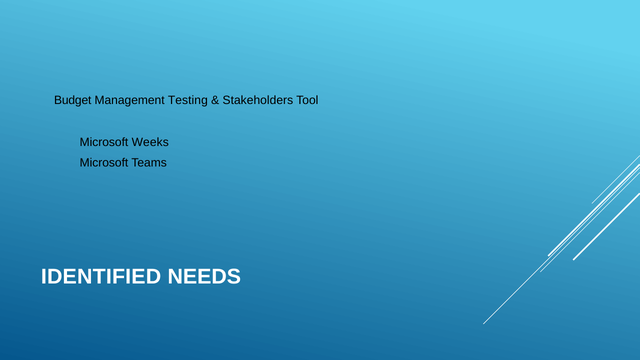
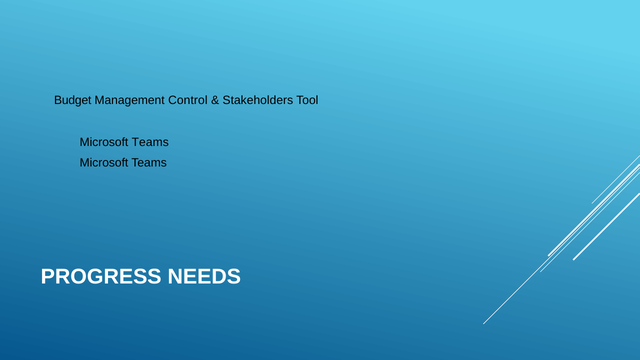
Testing: Testing -> Control (188, 101)
Weeks: Weeks -> Teams (150, 142)
IDENTIFIED: IDENTIFIED -> PROGRESS (101, 277)
